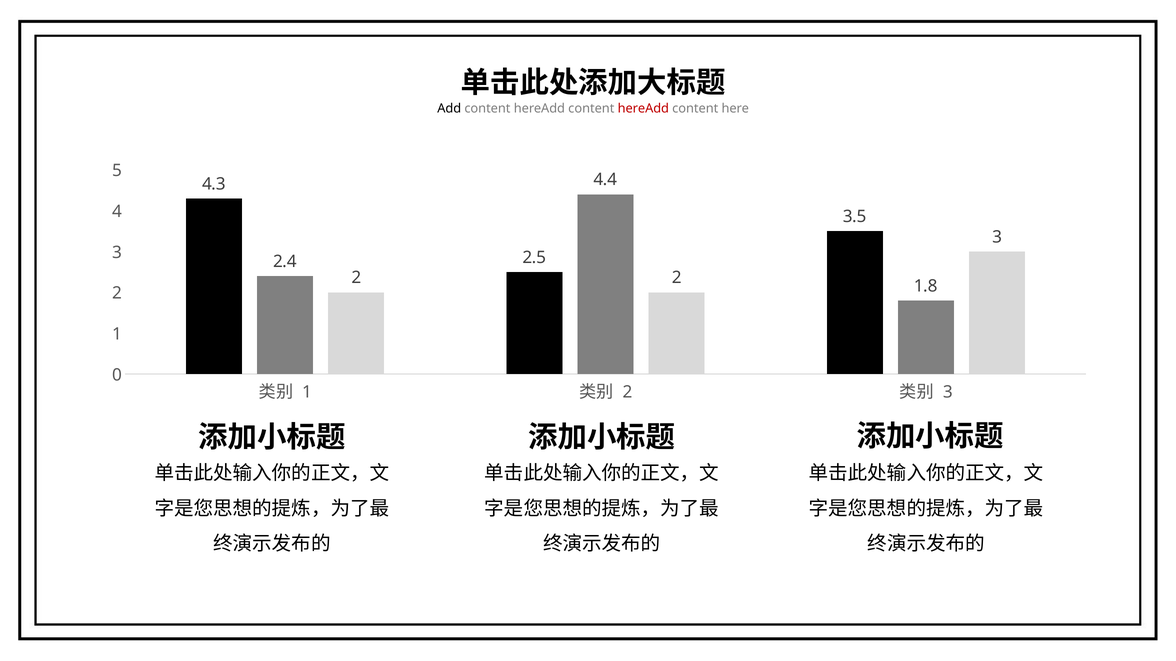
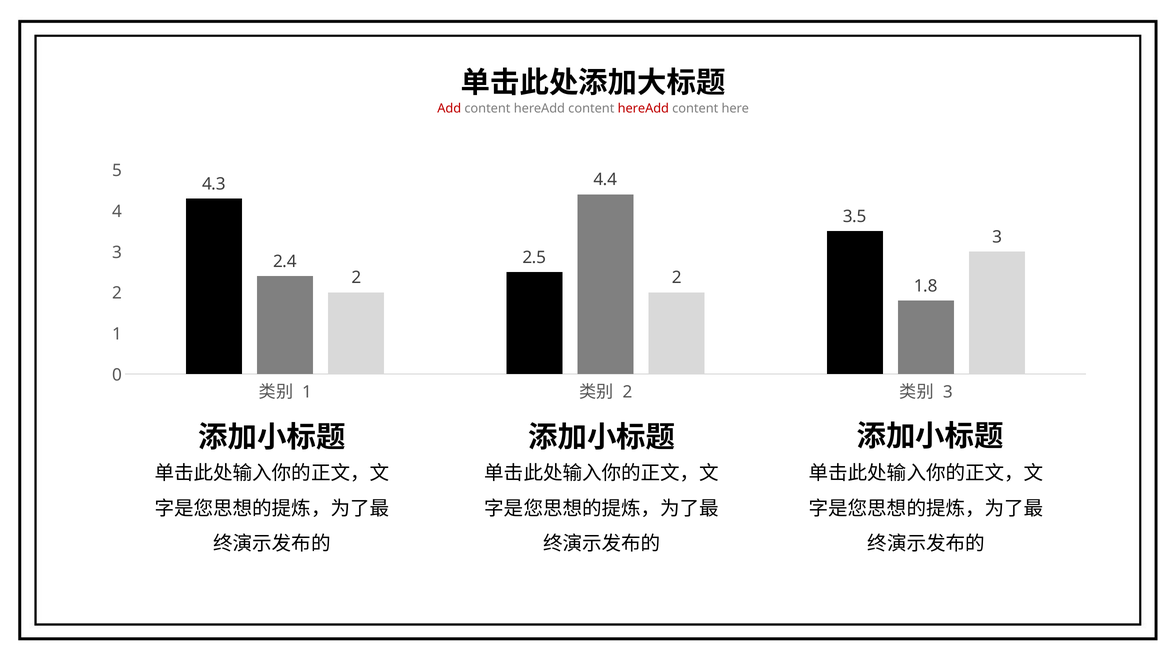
Add colour: black -> red (449, 109)
